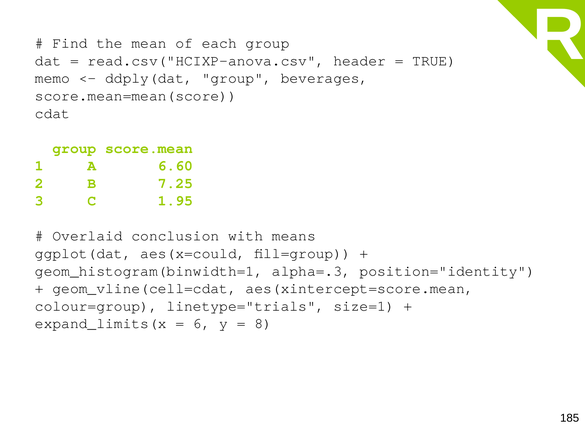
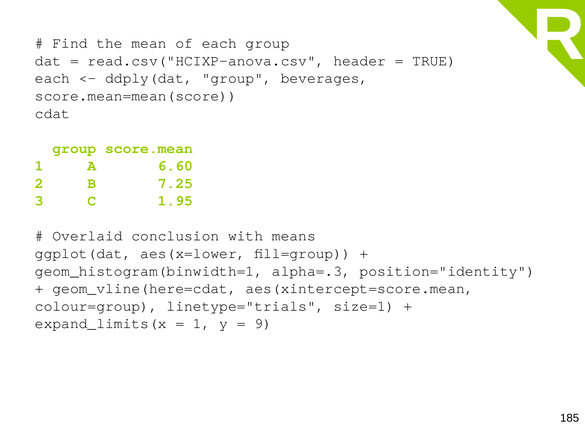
memo: memo -> each (53, 78)
aes(x=could: aes(x=could -> aes(x=lower (193, 254)
geom_vline(cell=cdat: geom_vline(cell=cdat -> geom_vline(here=cdat (145, 289)
6: 6 -> 1 (202, 324)
8: 8 -> 9 (263, 324)
